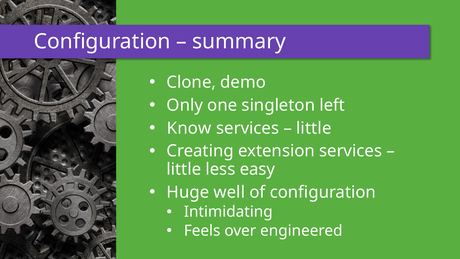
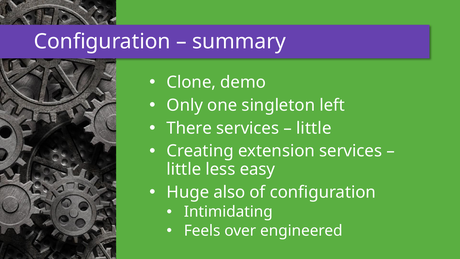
Know: Know -> There (189, 128)
well: well -> also (229, 192)
